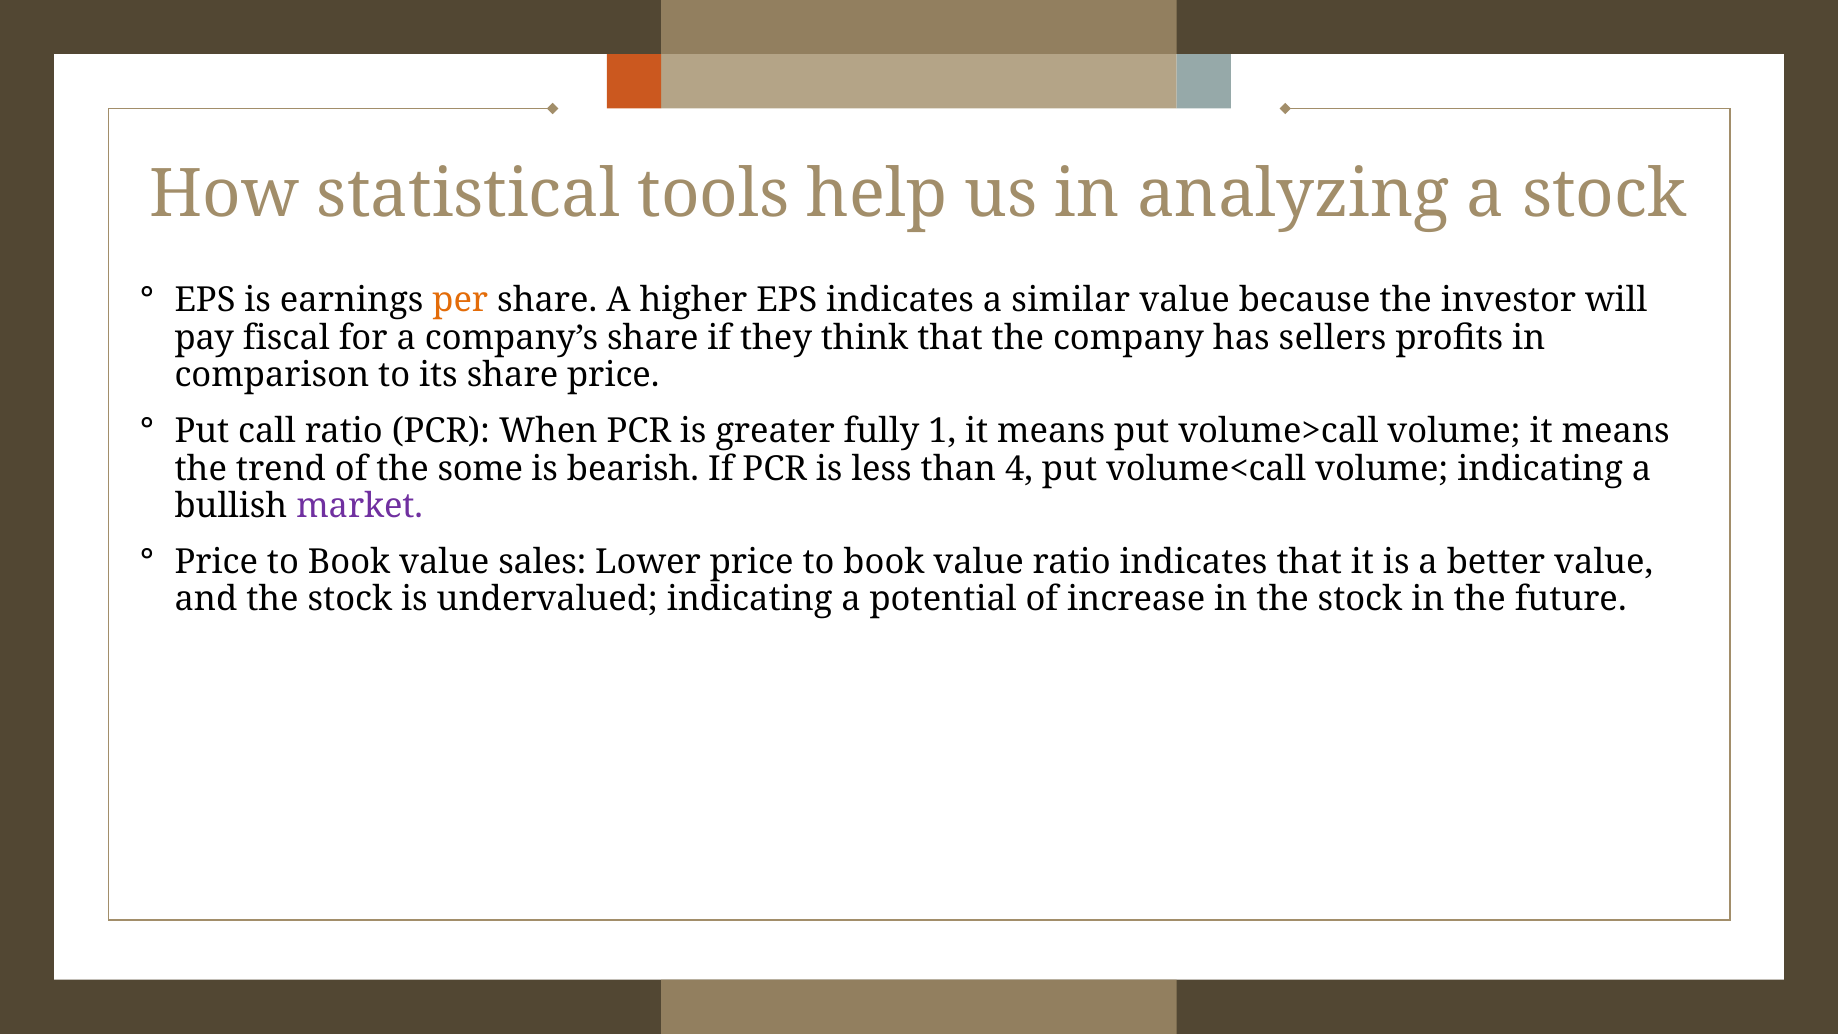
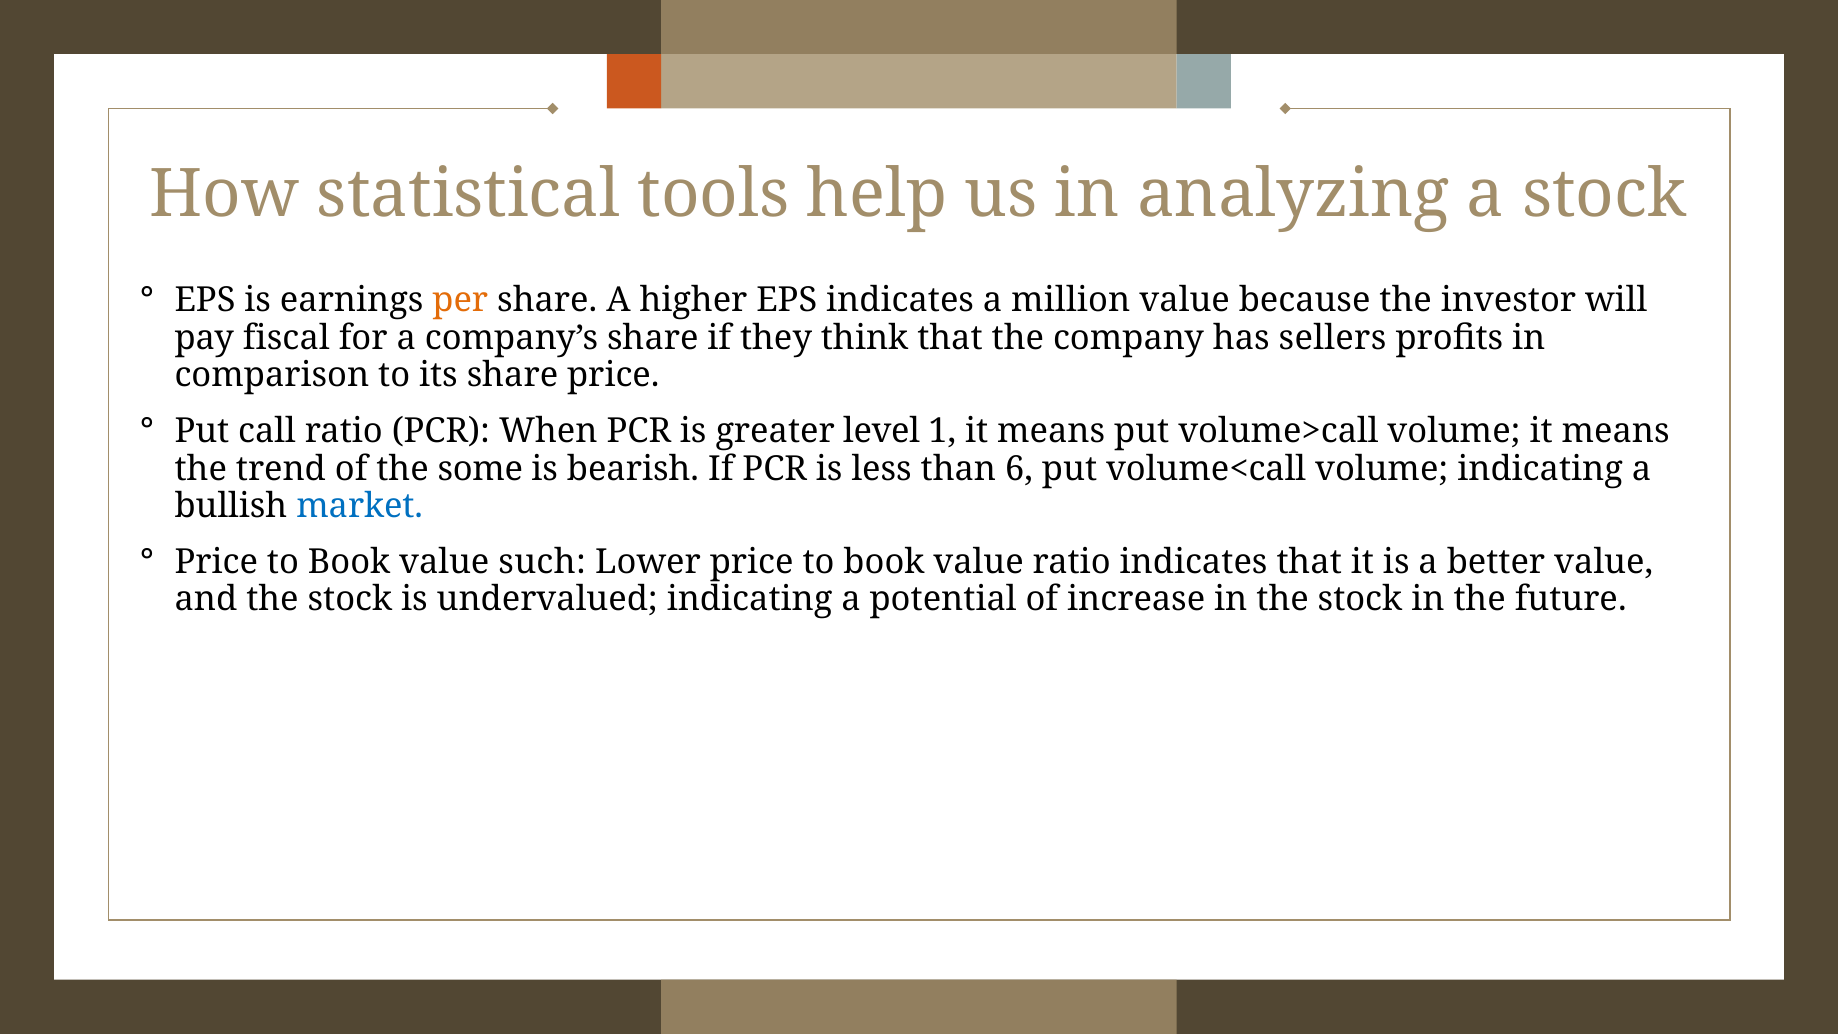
similar: similar -> million (1071, 301)
fully: fully -> level (882, 431)
4: 4 -> 6 (1019, 469)
market colour: purple -> blue (360, 506)
sales: sales -> such (542, 562)
